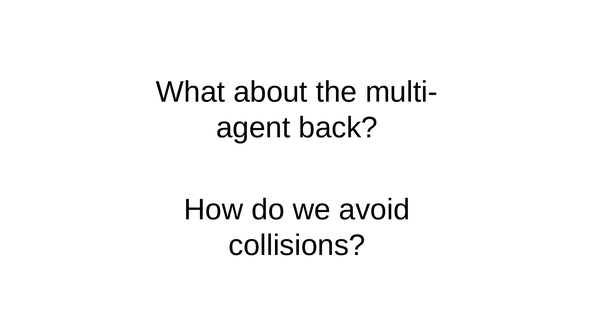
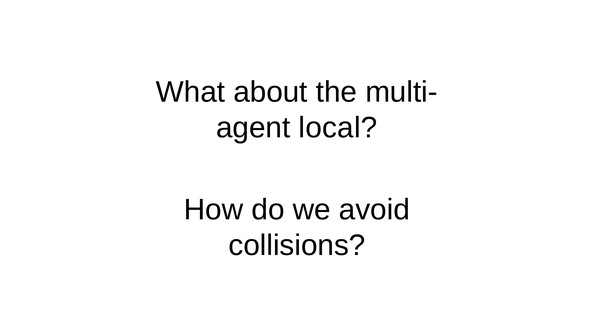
back: back -> local (338, 128)
